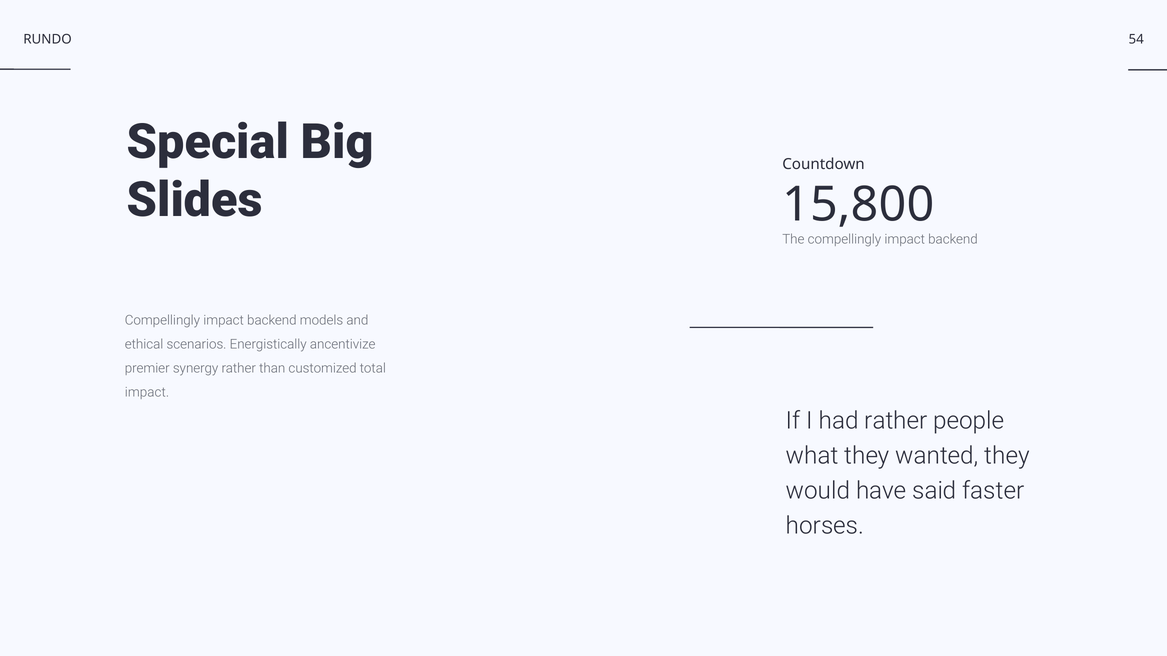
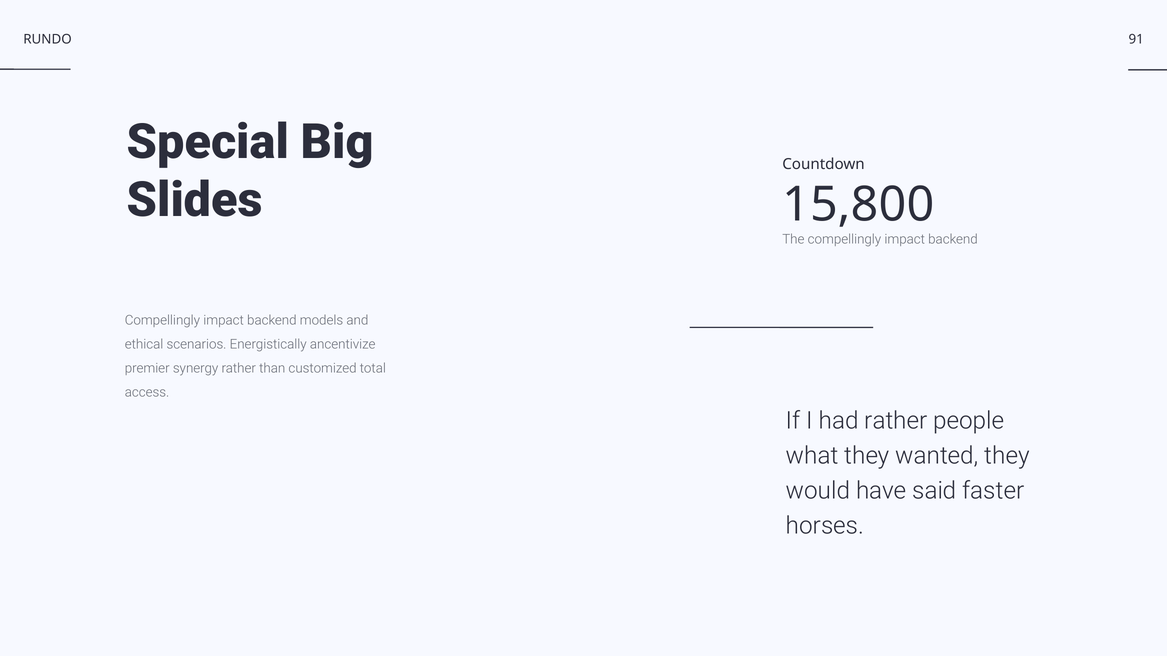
54: 54 -> 91 (1136, 39)
impact: impact -> access (147, 393)
